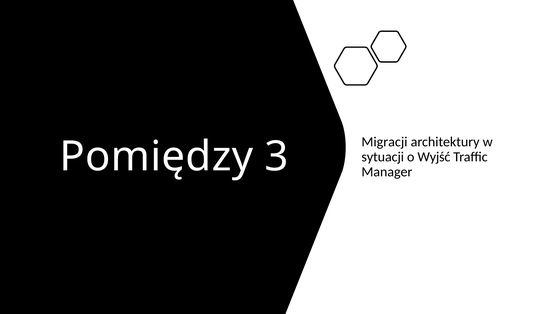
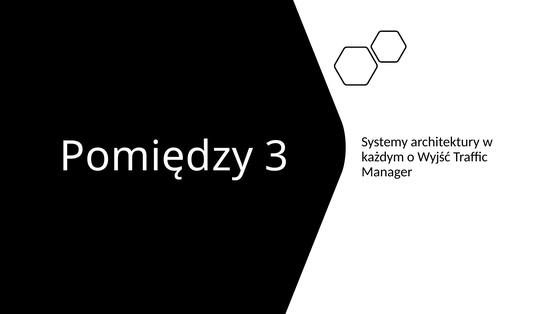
Migracji: Migracji -> Systemy (385, 142)
sytuacji: sytuacji -> każdym (383, 157)
